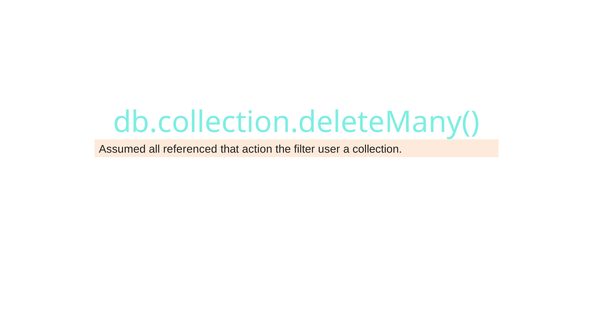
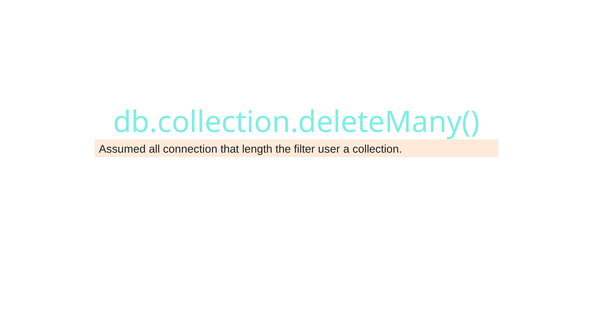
referenced: referenced -> connection (190, 149)
action: action -> length (257, 149)
